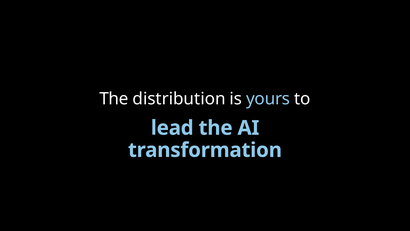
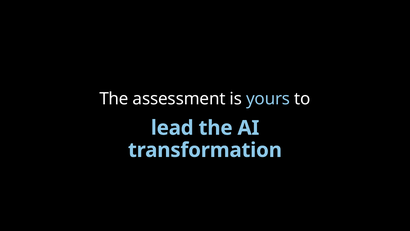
distribution: distribution -> assessment (179, 99)
